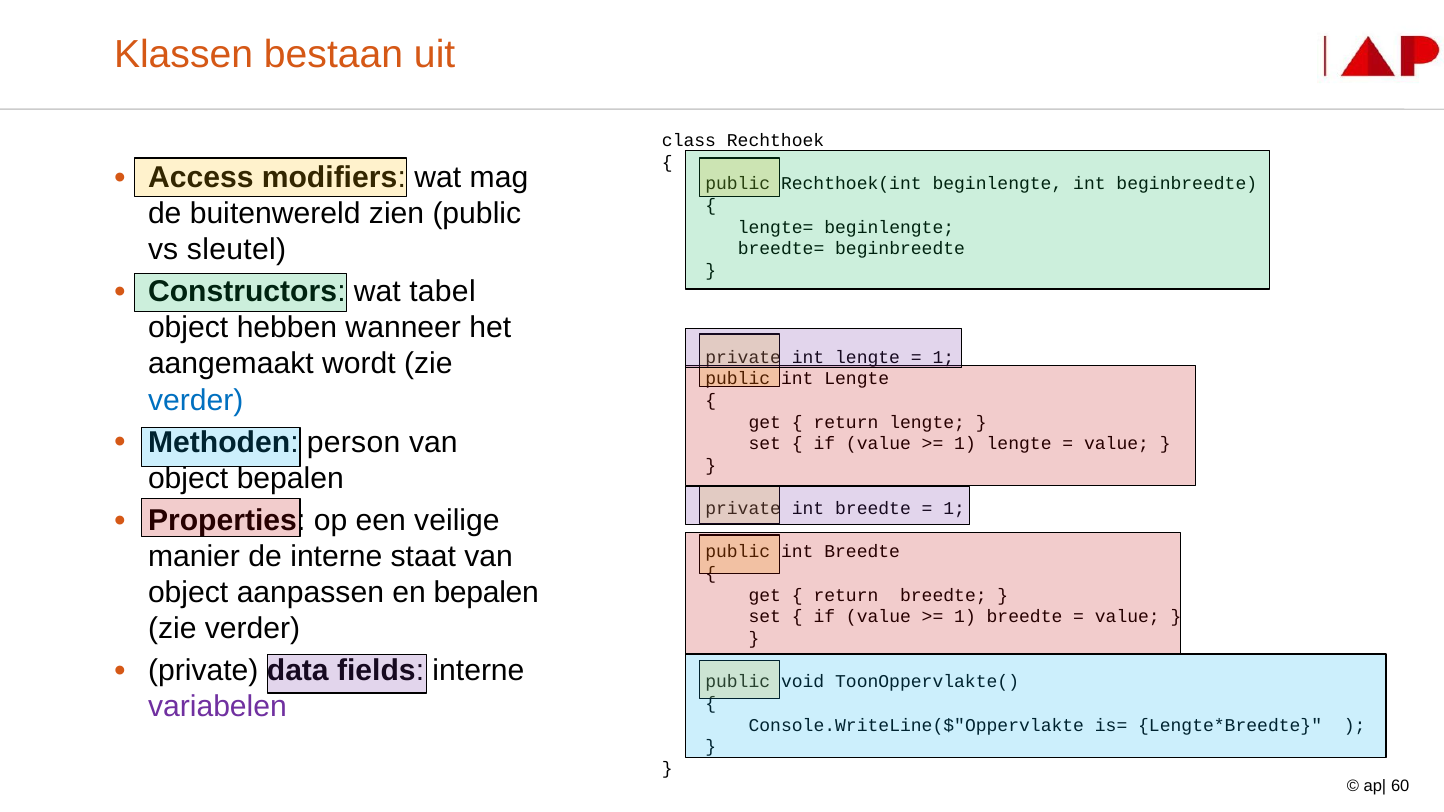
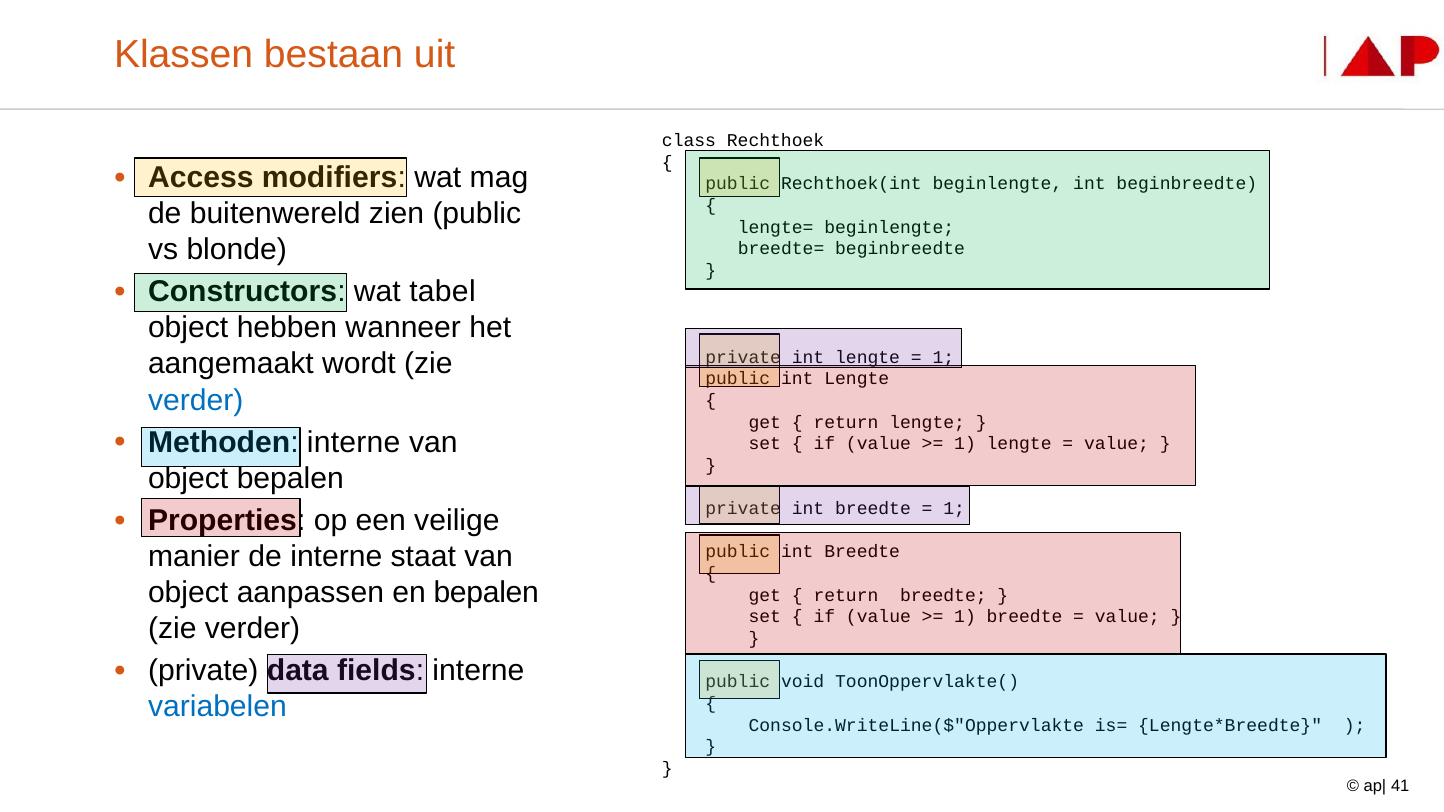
sleutel: sleutel -> blonde (237, 250)
person: person -> interne (354, 442)
variabelen colour: purple -> blue (217, 707)
60: 60 -> 41 (1400, 786)
